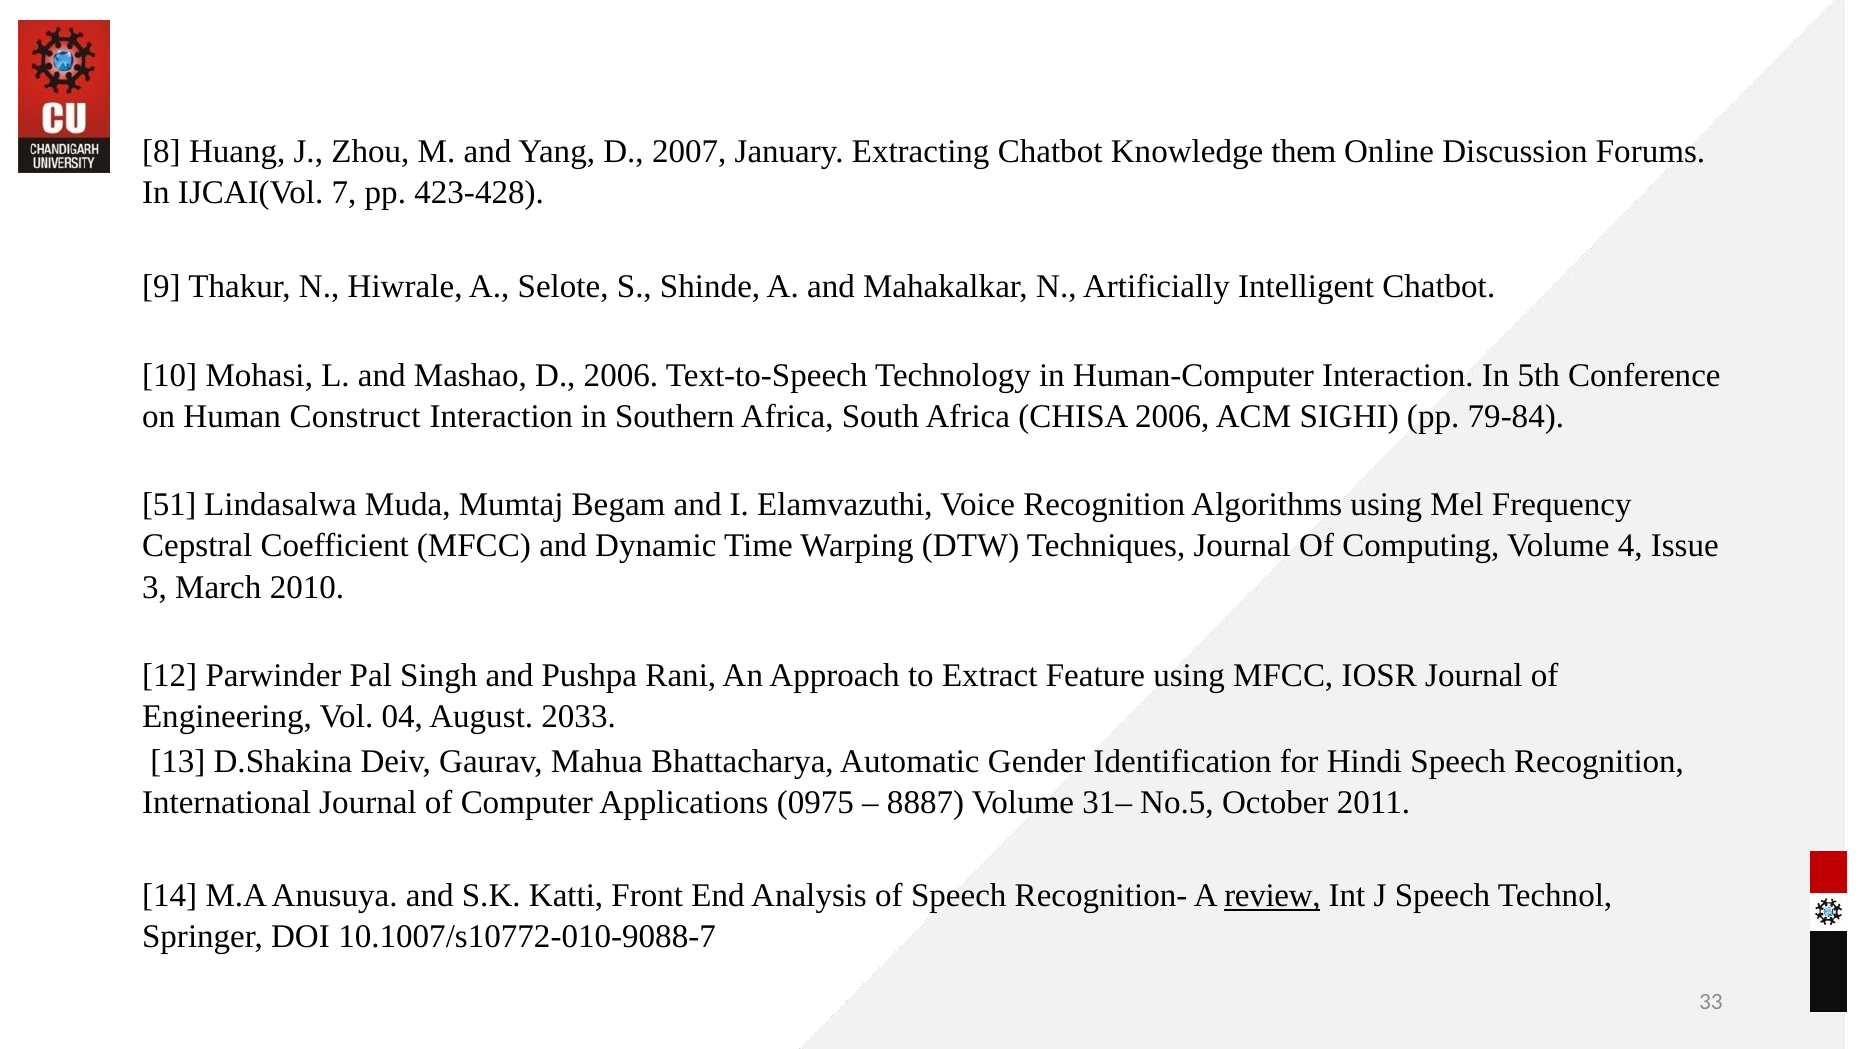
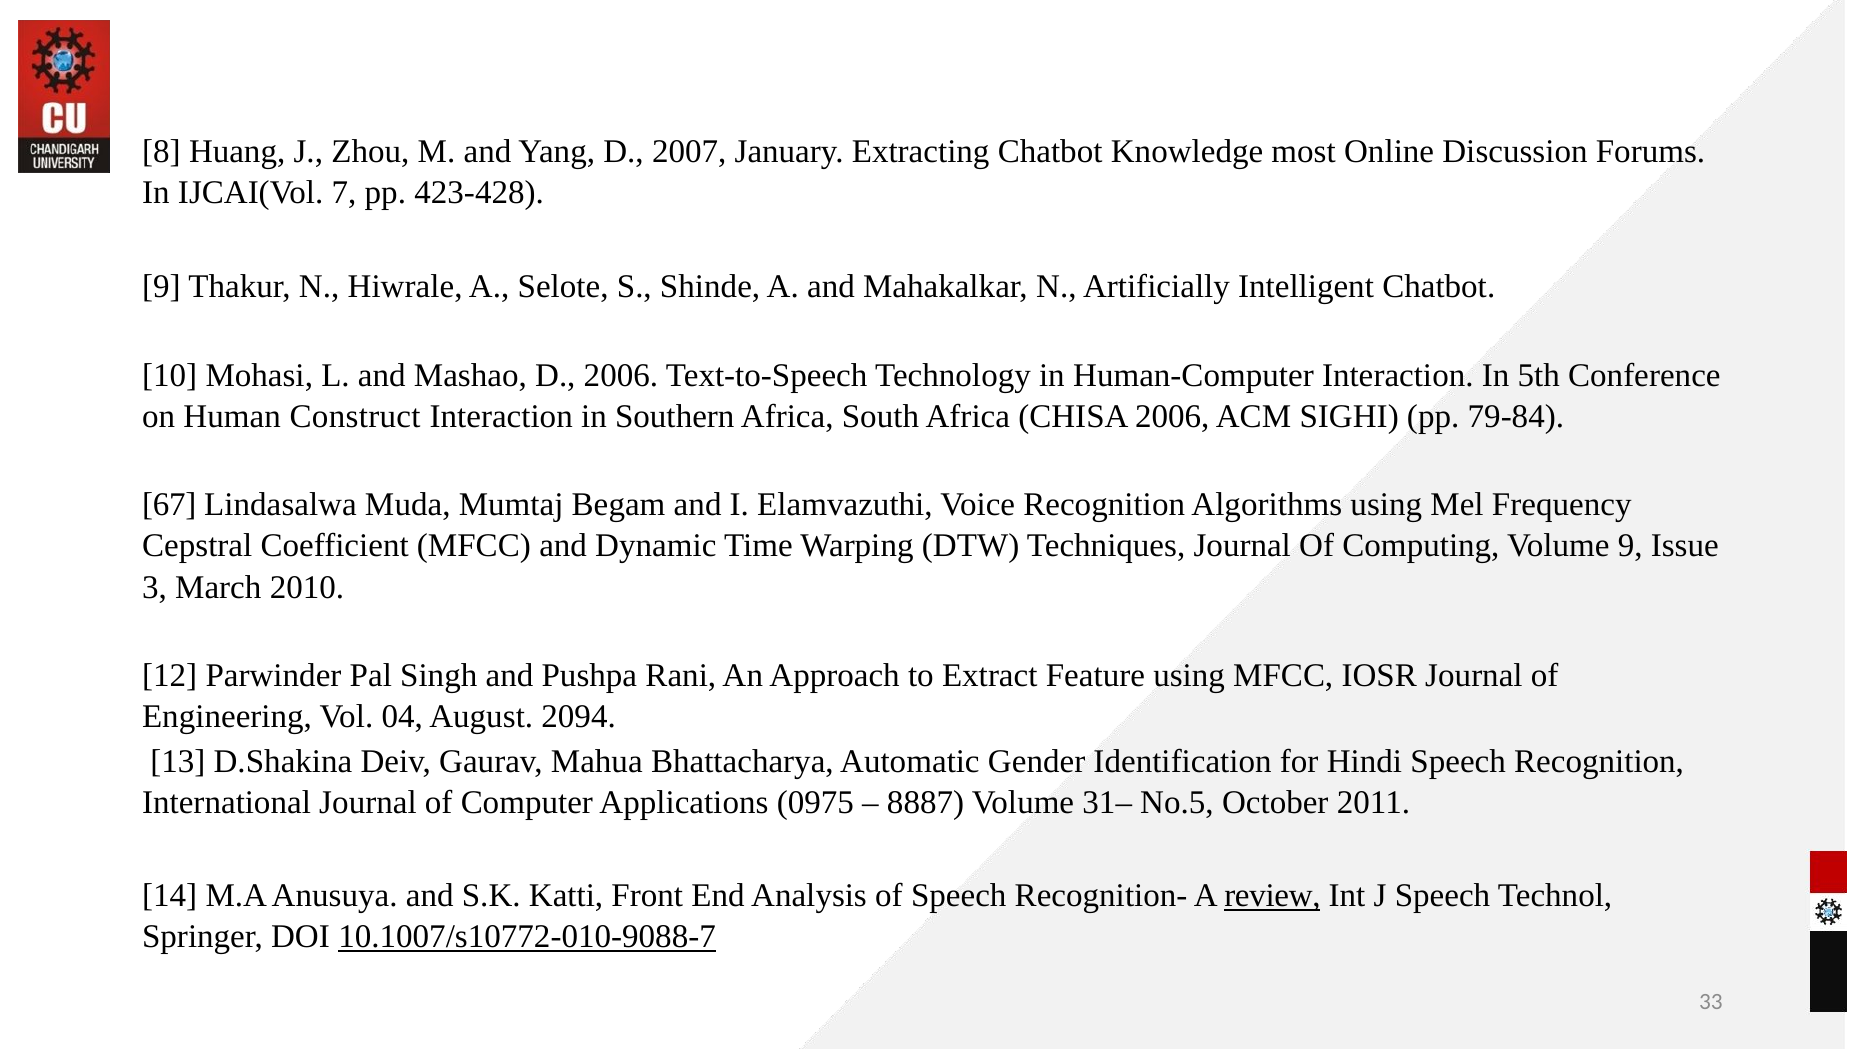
them: them -> most (1304, 152)
51: 51 -> 67 (169, 505)
Volume 4: 4 -> 9 (1630, 546)
2033: 2033 -> 2094 (579, 717)
10.1007/s10772-010-9088-7 underline: none -> present (527, 937)
